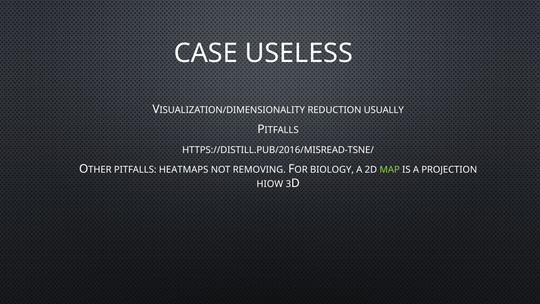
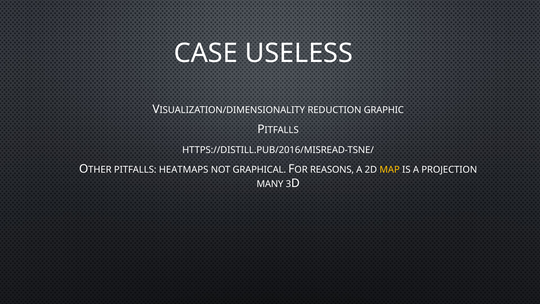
USUALLY: USUALLY -> GRAPHIC (384, 110)
REMOVING: REMOVING -> GRAPHICAL (259, 170)
BIOLOGY: BIOLOGY -> REASONS (332, 170)
MAP colour: light green -> yellow (390, 170)
HIOW: HIOW -> MANY (270, 184)
